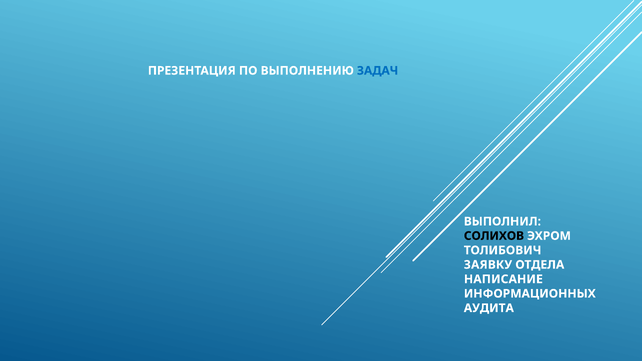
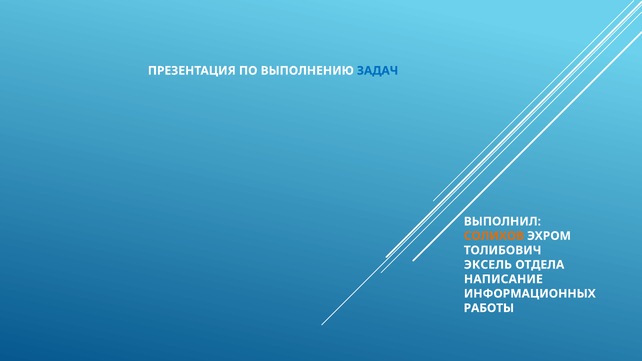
СОЛИХОВ colour: black -> orange (494, 236)
ЗАЯВКУ: ЗАЯВКУ -> ЭКСЕЛЬ (488, 265)
АУДИТА: АУДИТА -> РАБОТЫ (489, 308)
